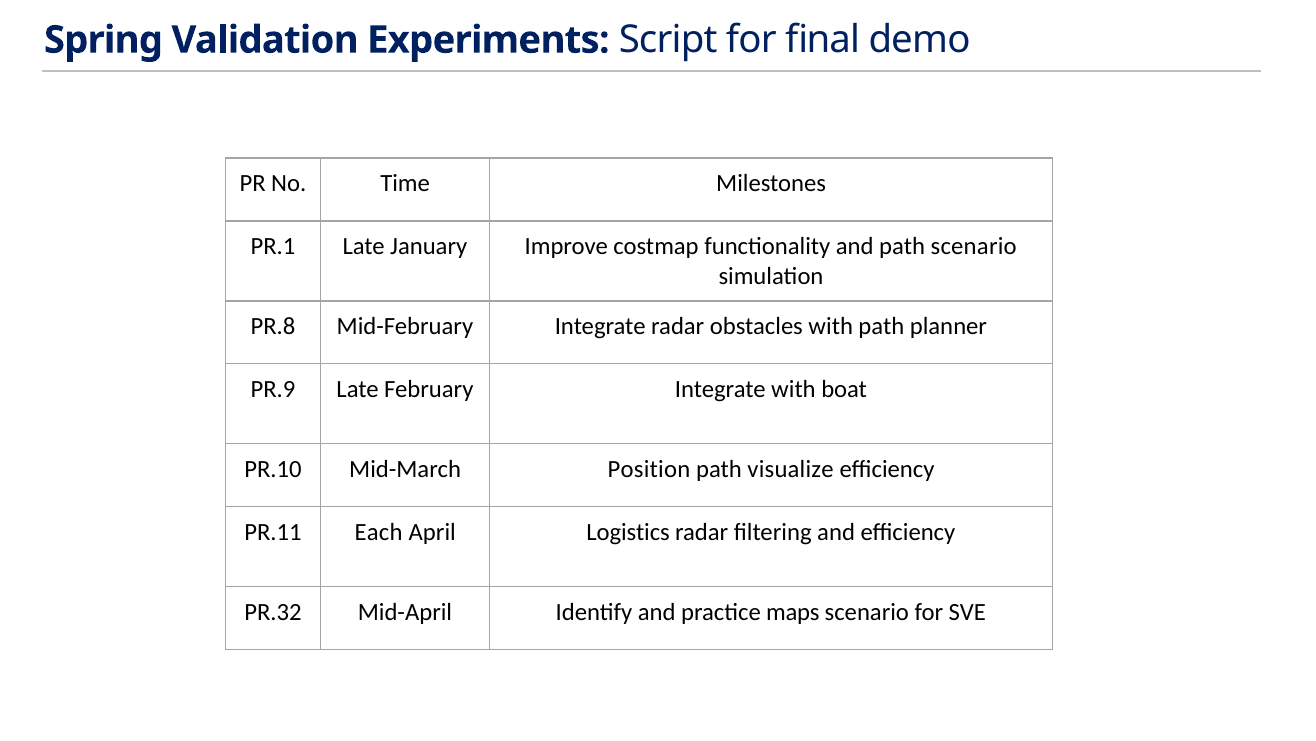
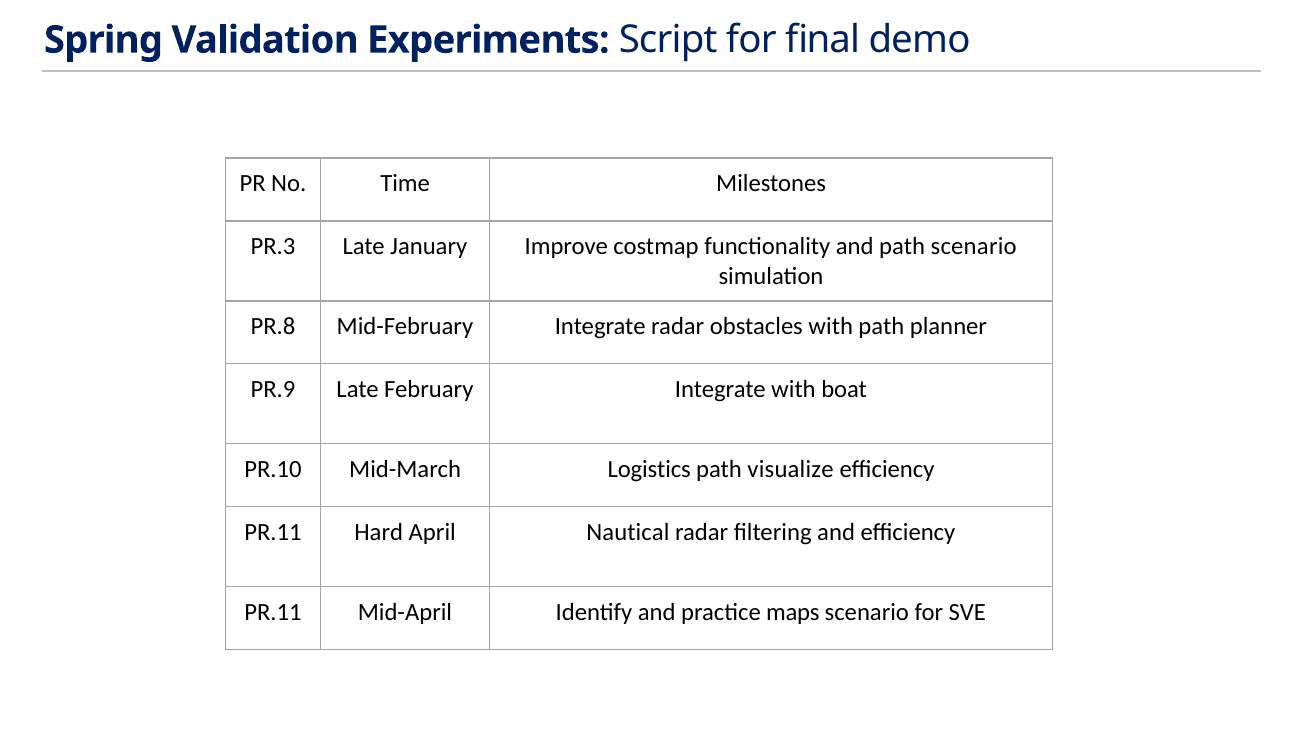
PR.1: PR.1 -> PR.3 (273, 246)
Position: Position -> Logistics (649, 469)
Each: Each -> Hard (379, 532)
Logistics: Logistics -> Nautical (628, 532)
PR.32: PR.32 -> PR.11 (273, 611)
